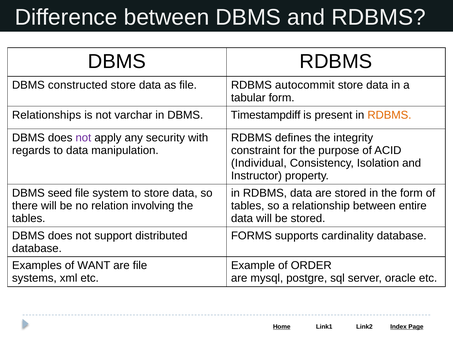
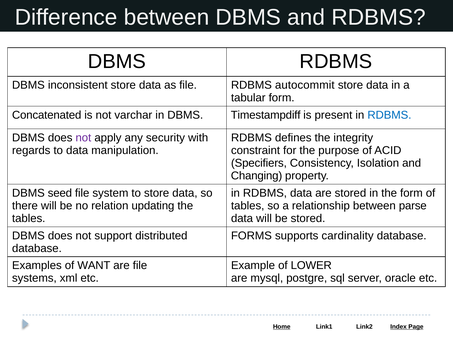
constructed: constructed -> inconsistent (78, 85)
Relationships: Relationships -> Concatenated (47, 115)
RDBMS colour: orange -> blue (389, 115)
Individual: Individual -> Specifiers (259, 163)
Instructor: Instructor -> Changing (257, 176)
involving: involving -> updating (153, 206)
entire: entire -> parse (413, 206)
ORDER: ORDER -> LOWER (311, 265)
